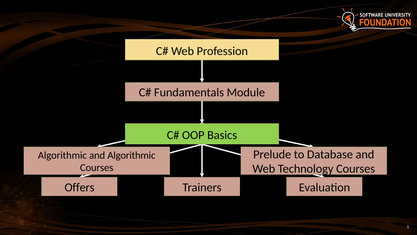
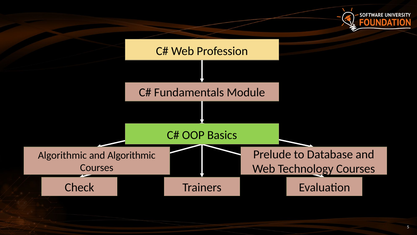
Offers: Offers -> Check (79, 187)
